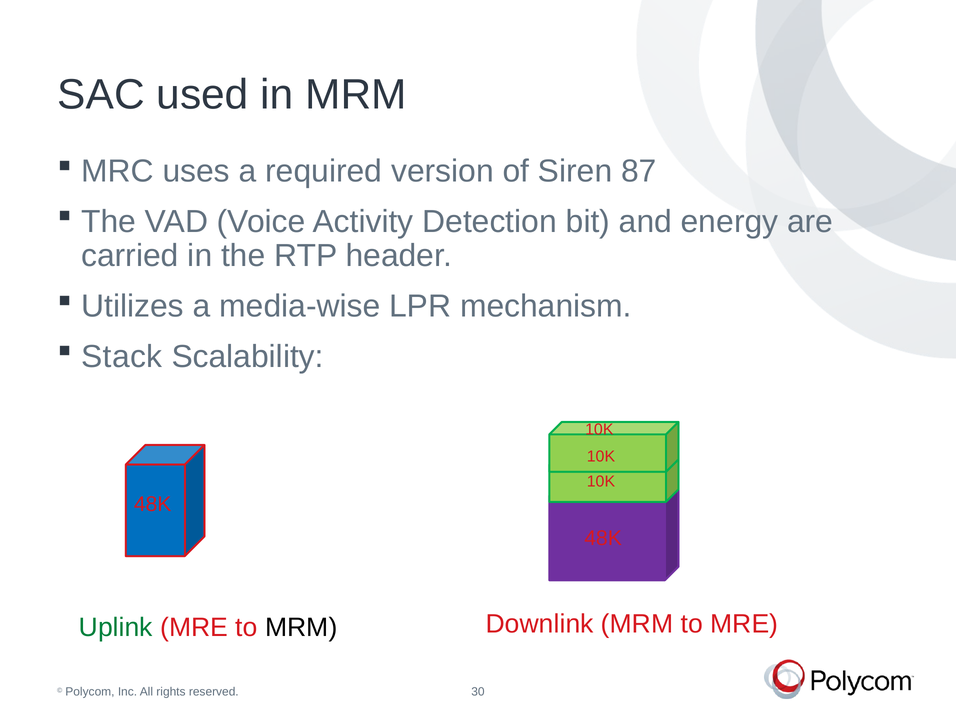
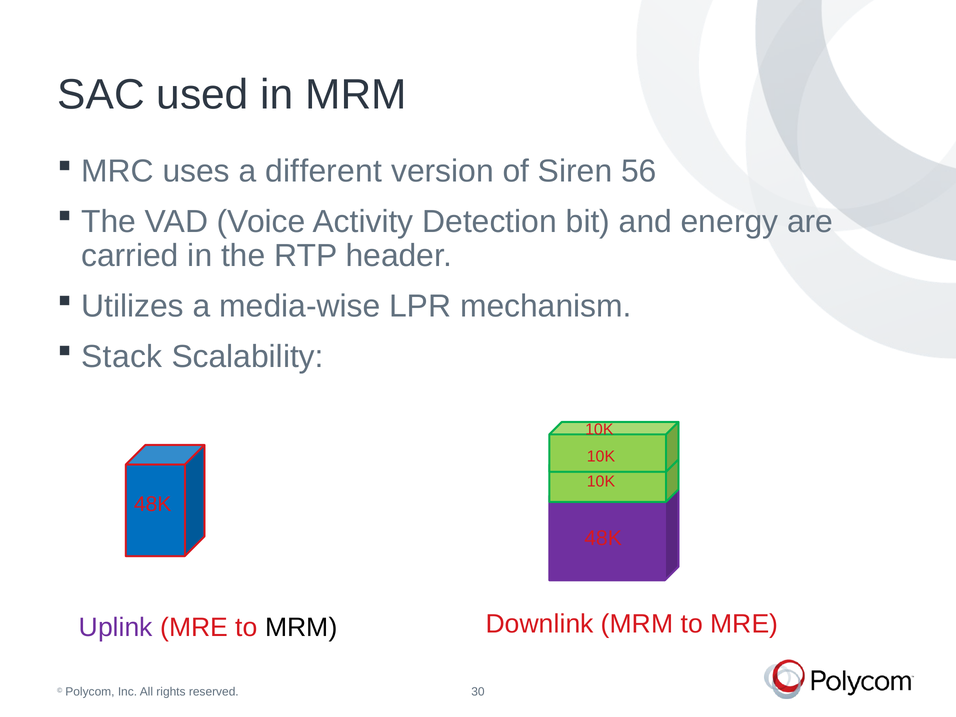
required: required -> different (324, 171)
87: 87 -> 56 (639, 171)
Uplink colour: green -> purple (116, 628)
